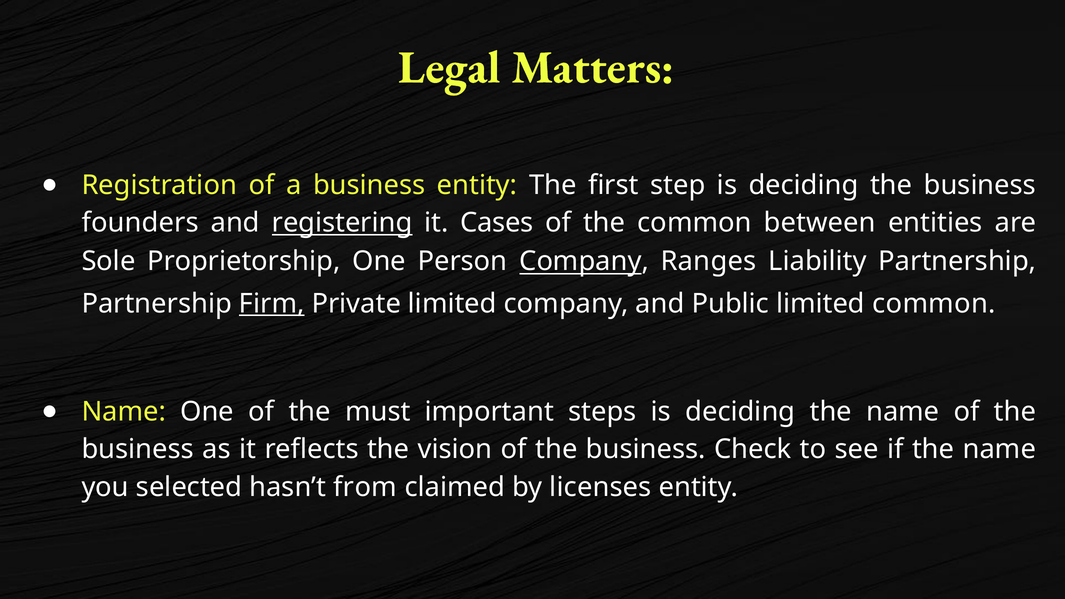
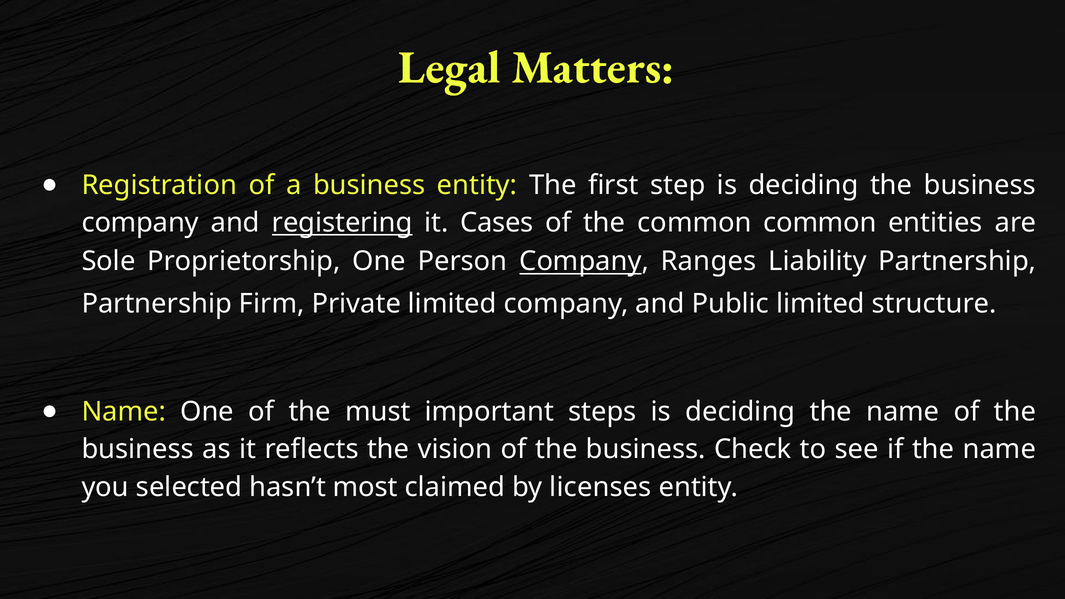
founders: founders -> company (140, 223)
common between: between -> common (820, 223)
Firm underline: present -> none (272, 304)
limited common: common -> structure (934, 304)
from: from -> most (365, 487)
